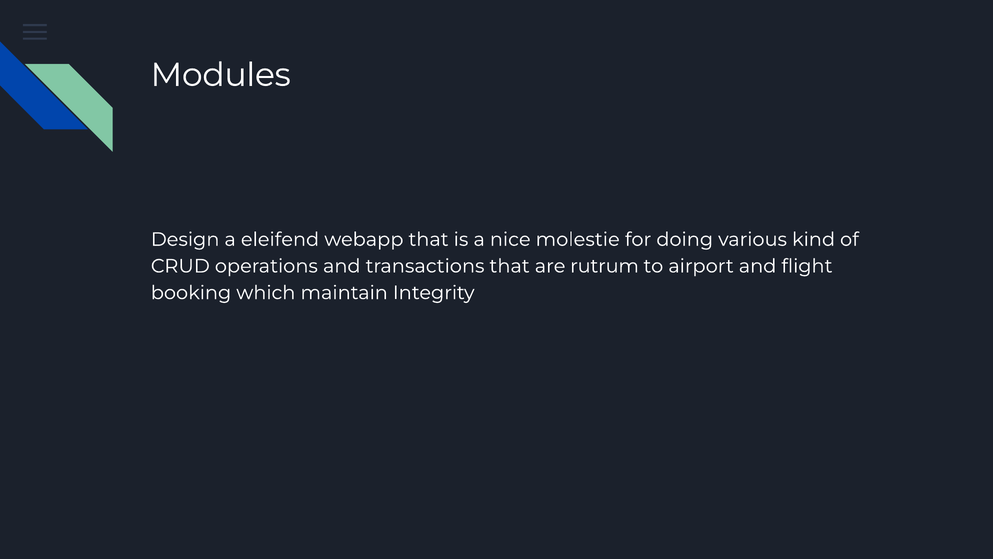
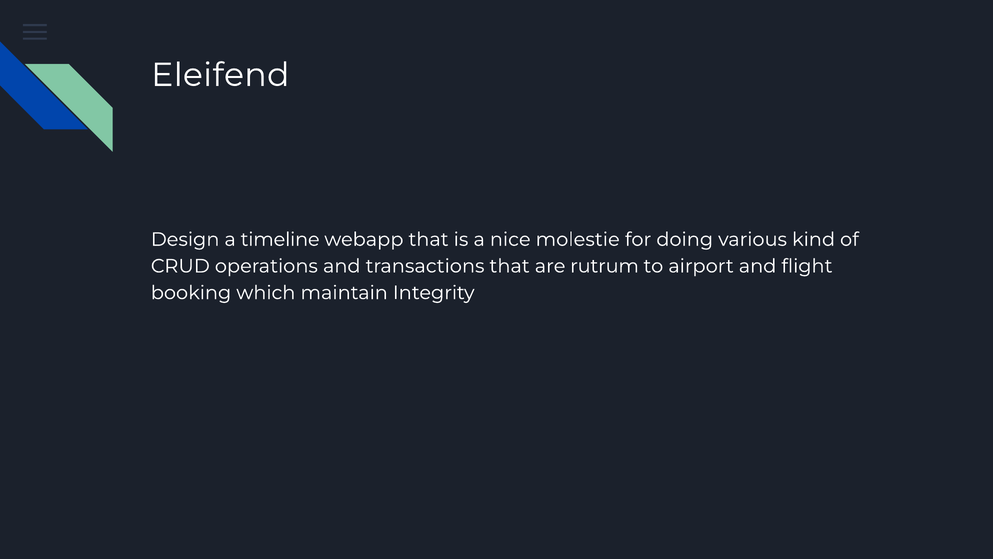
Modules: Modules -> Eleifend (220, 75)
eleifend: eleifend -> timeline (280, 239)
